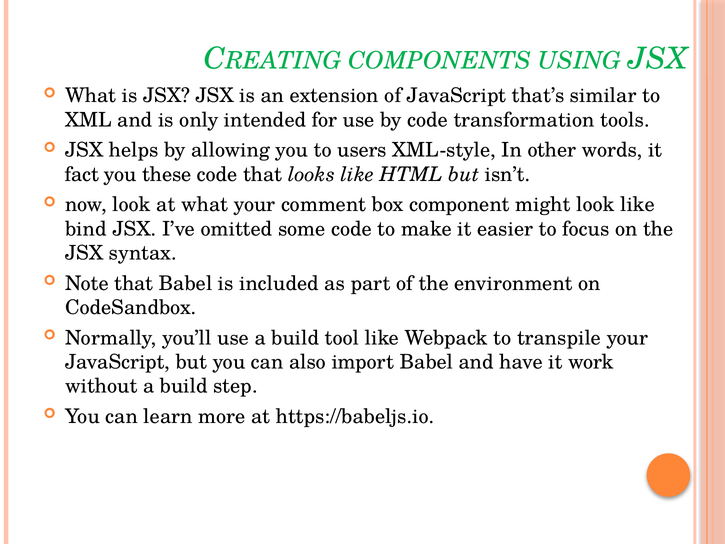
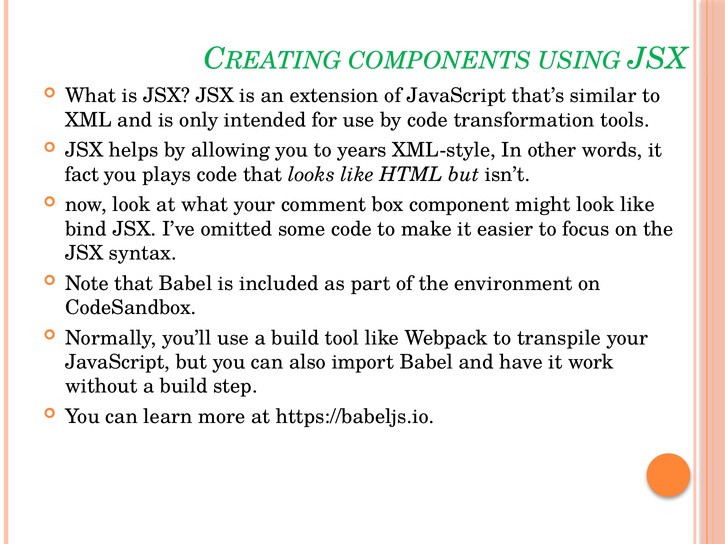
users: users -> years (362, 150)
these: these -> plays (167, 174)
